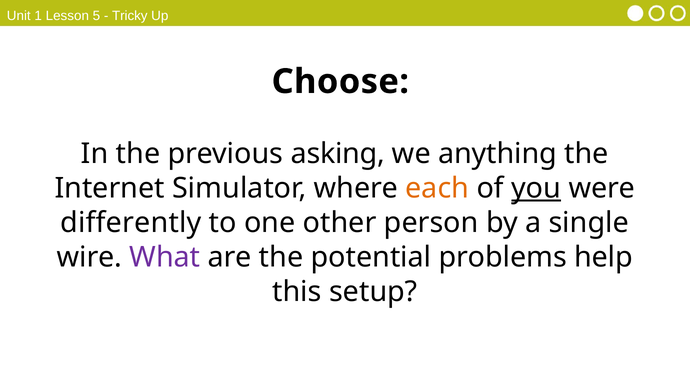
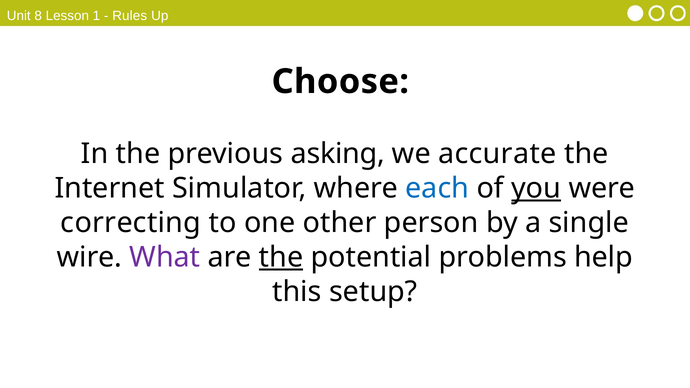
1: 1 -> 8 (38, 16)
5: 5 -> 1 (96, 16)
Tricky: Tricky -> Rules (130, 16)
anything: anything -> accurate (497, 154)
each colour: orange -> blue (437, 188)
differently: differently -> correcting (131, 223)
the underline: none -> present (281, 257)
